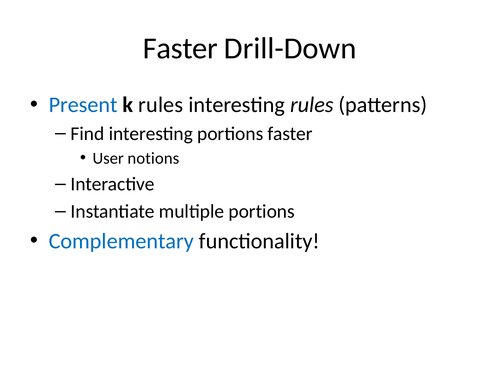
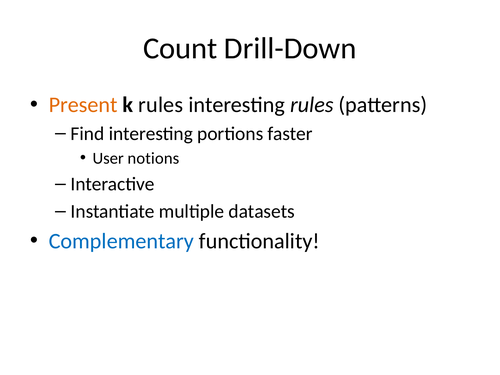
Faster: Faster -> Count (180, 48)
Present colour: blue -> orange (83, 105)
multiple portions: portions -> datasets (262, 211)
